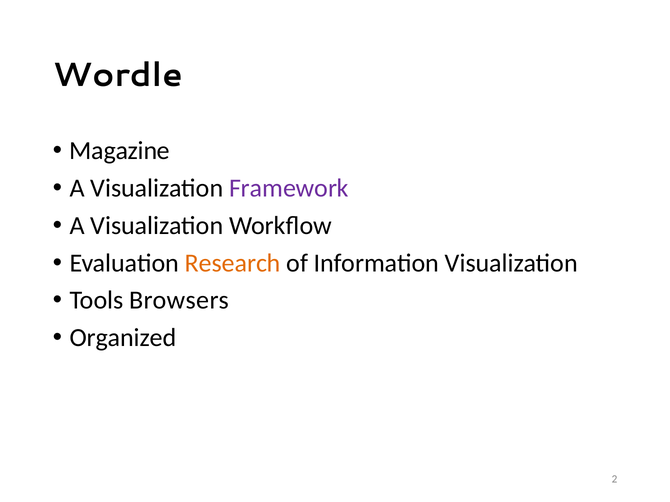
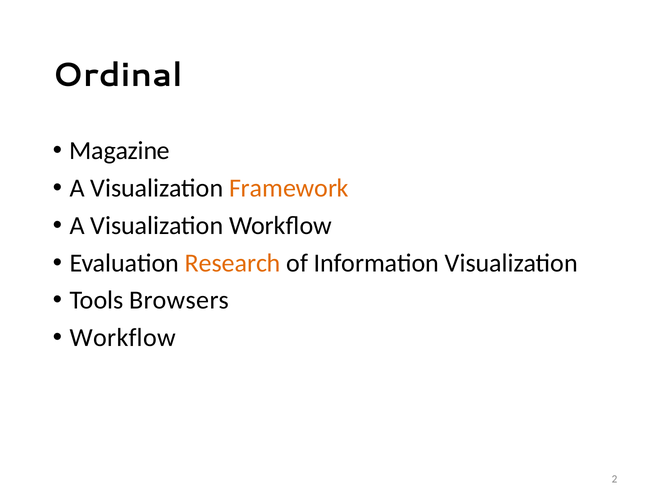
Wordle: Wordle -> Ordinal (118, 75)
Framework colour: purple -> orange (289, 188)
Organized: Organized -> Workflow (123, 338)
